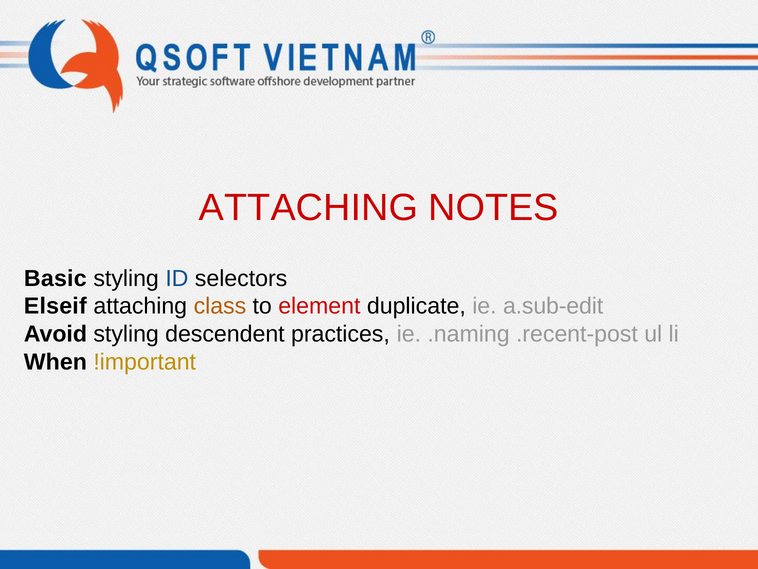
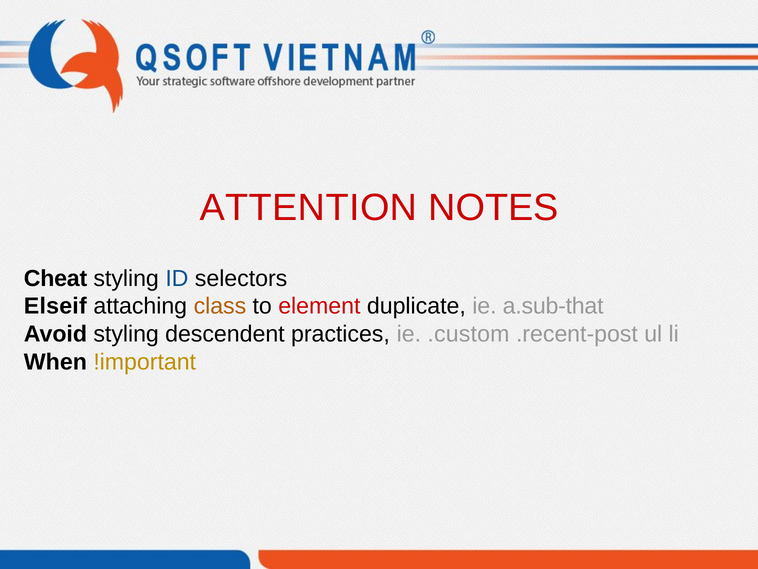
ATTACHING: ATTACHING -> ATTENTION (308, 207)
Basic: Basic -> Cheat (56, 278)
a.sub-edit: a.sub-edit -> a.sub-that (553, 306)
.naming: .naming -> .custom (468, 334)
